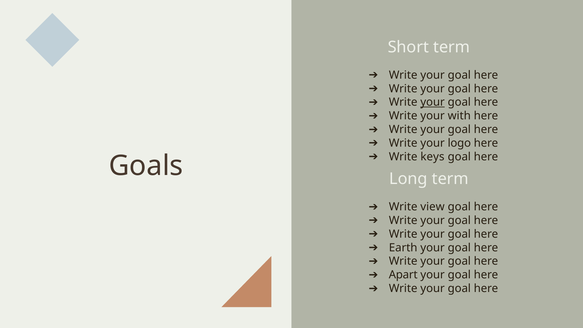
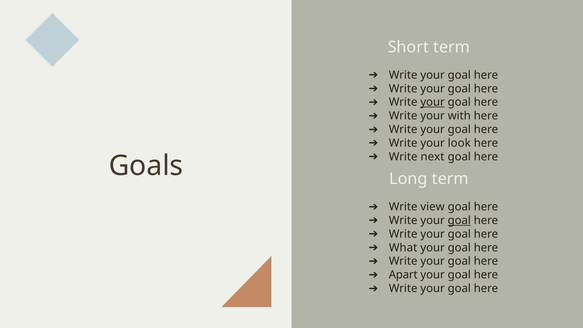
logo: logo -> look (459, 143)
keys: keys -> next (432, 157)
goal underline: none -> present (459, 220)
Earth: Earth -> What (403, 248)
